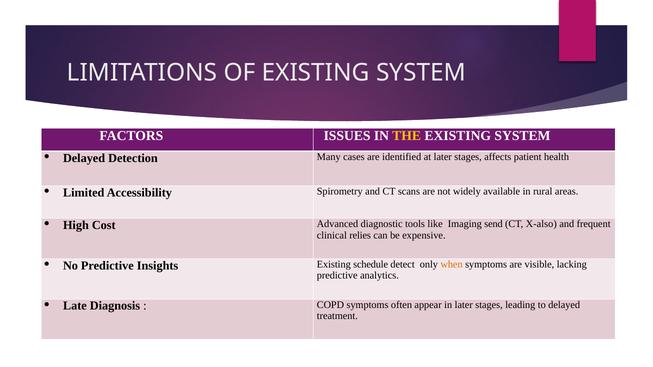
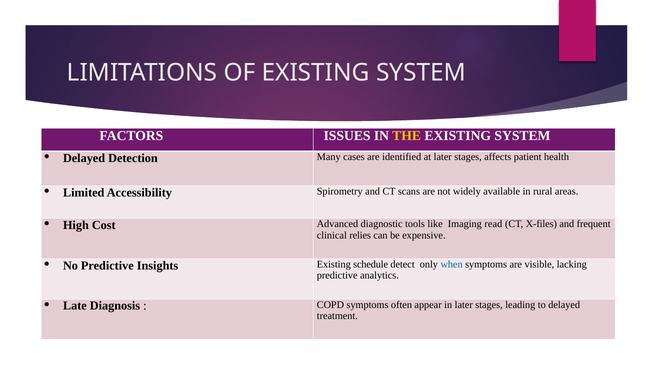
send: send -> read (493, 224)
X-also: X-also -> X-files (541, 224)
when colour: orange -> blue (452, 265)
